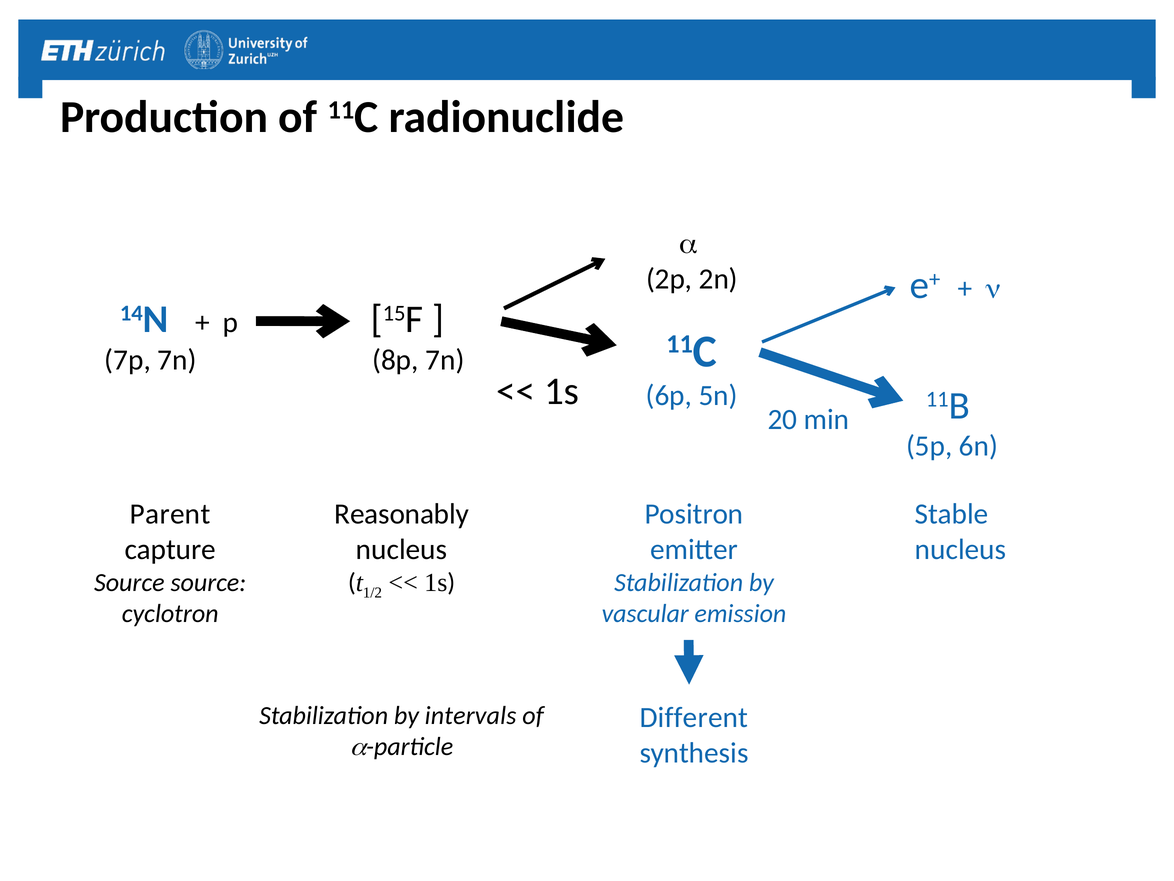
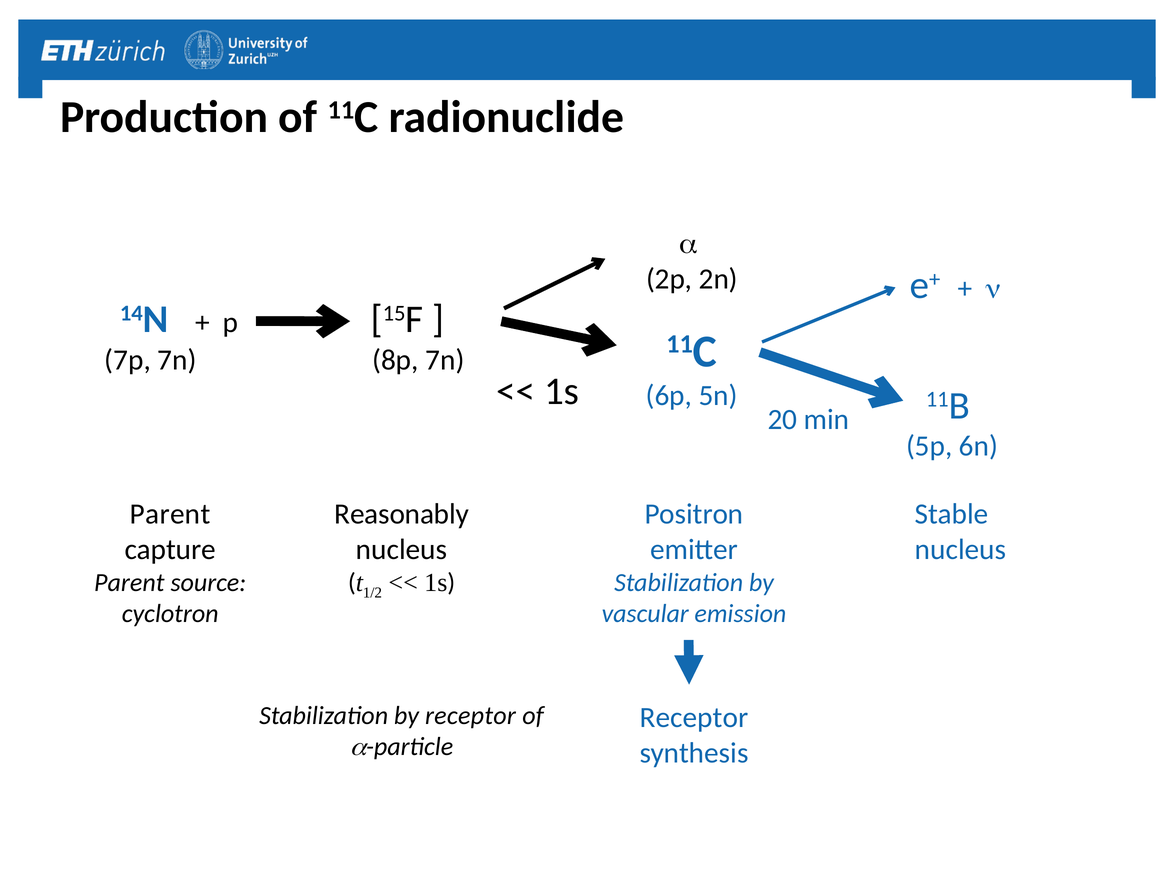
Source: Source -> Parent (129, 582)
by intervals: intervals -> receptor (470, 715)
Different: Different -> Receptor (694, 717)
